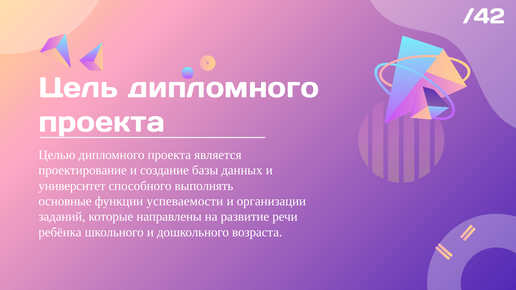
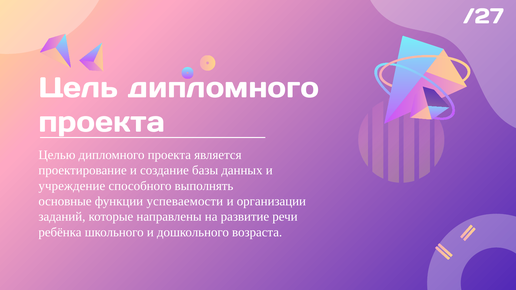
/42: /42 -> /27 (484, 17)
университет: университет -> учреждение (72, 186)
